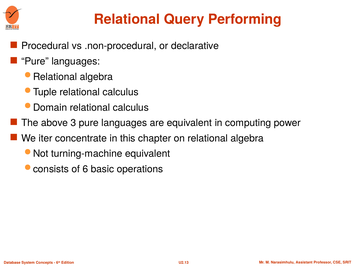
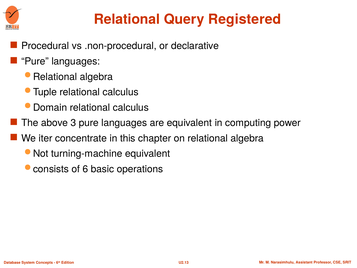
Performing: Performing -> Registered (245, 19)
